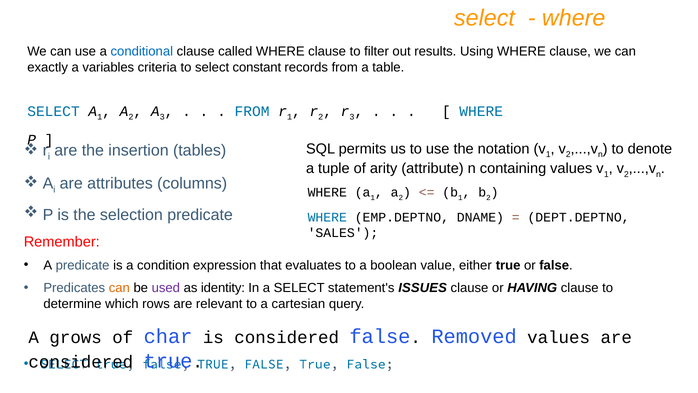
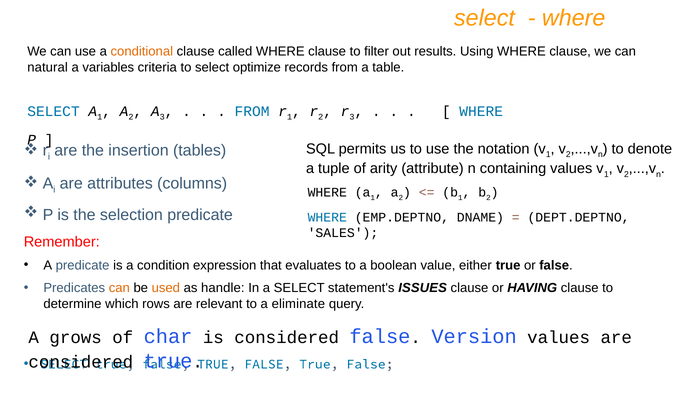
conditional colour: blue -> orange (142, 52)
exactly: exactly -> natural (48, 67)
constant: constant -> optimize (257, 67)
used colour: purple -> orange (166, 288)
identity: identity -> handle (223, 288)
cartesian: cartesian -> eliminate (298, 303)
Removed: Removed -> Version (474, 336)
